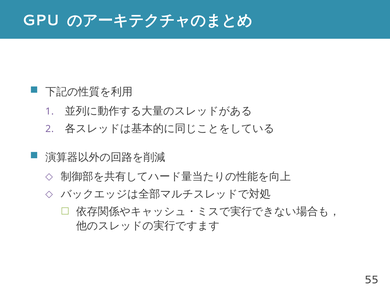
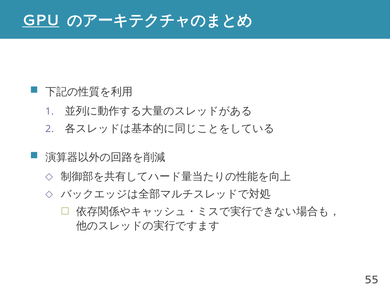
GPU underline: none -> present (41, 20)
